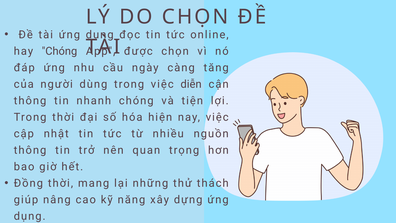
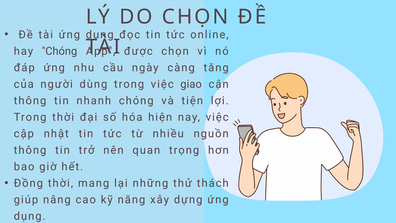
diễn: diễn -> giao (191, 84)
